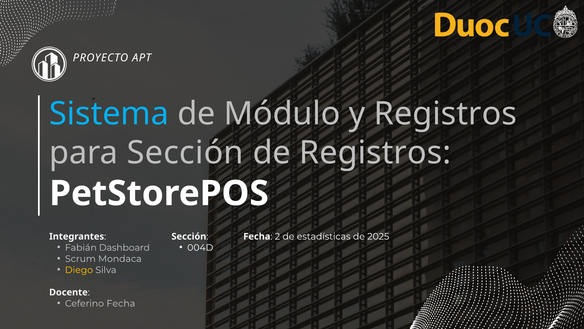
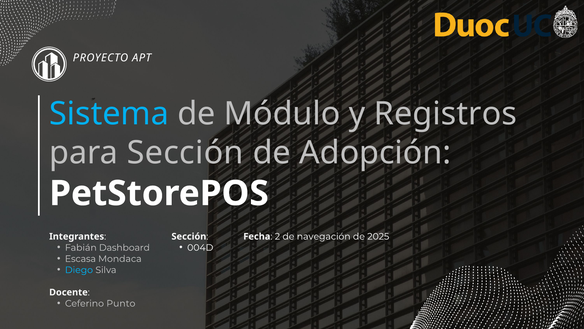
de Registros: Registros -> Adopción (375, 153)
estadísticas: estadísticas -> navegación (324, 236)
Scrum: Scrum -> Escasa (80, 258)
Diego colour: yellow -> light blue (79, 270)
Ceferino Fecha: Fecha -> Punto (121, 303)
